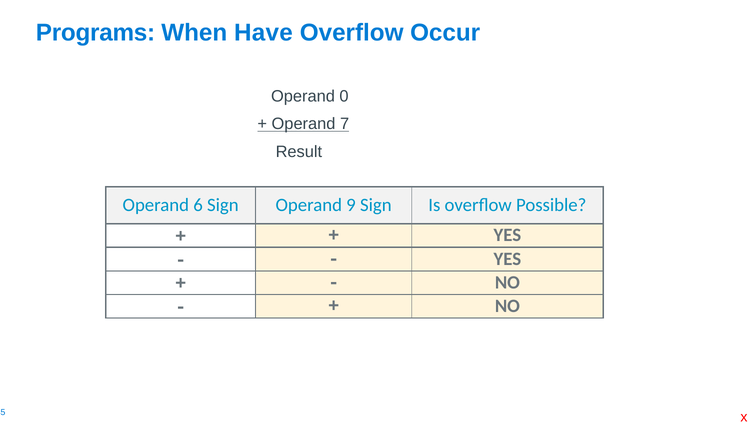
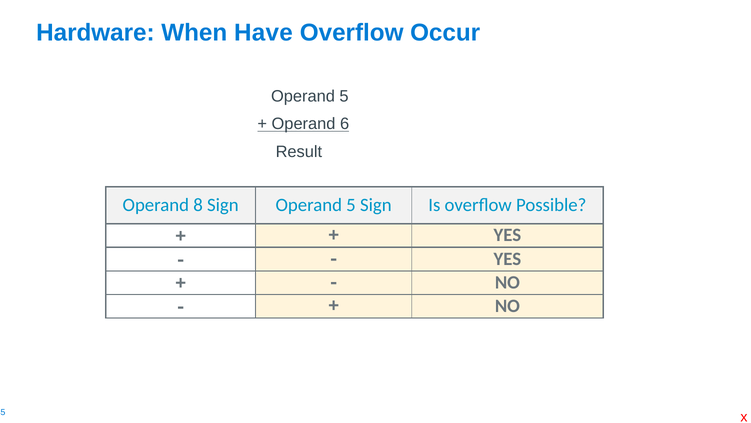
Programs: Programs -> Hardware (95, 33)
0: 0 -> 5 (344, 96)
7: 7 -> 6 (345, 124)
6: 6 -> 8 (198, 205)
Sign Operand 9: 9 -> 5 (351, 205)
